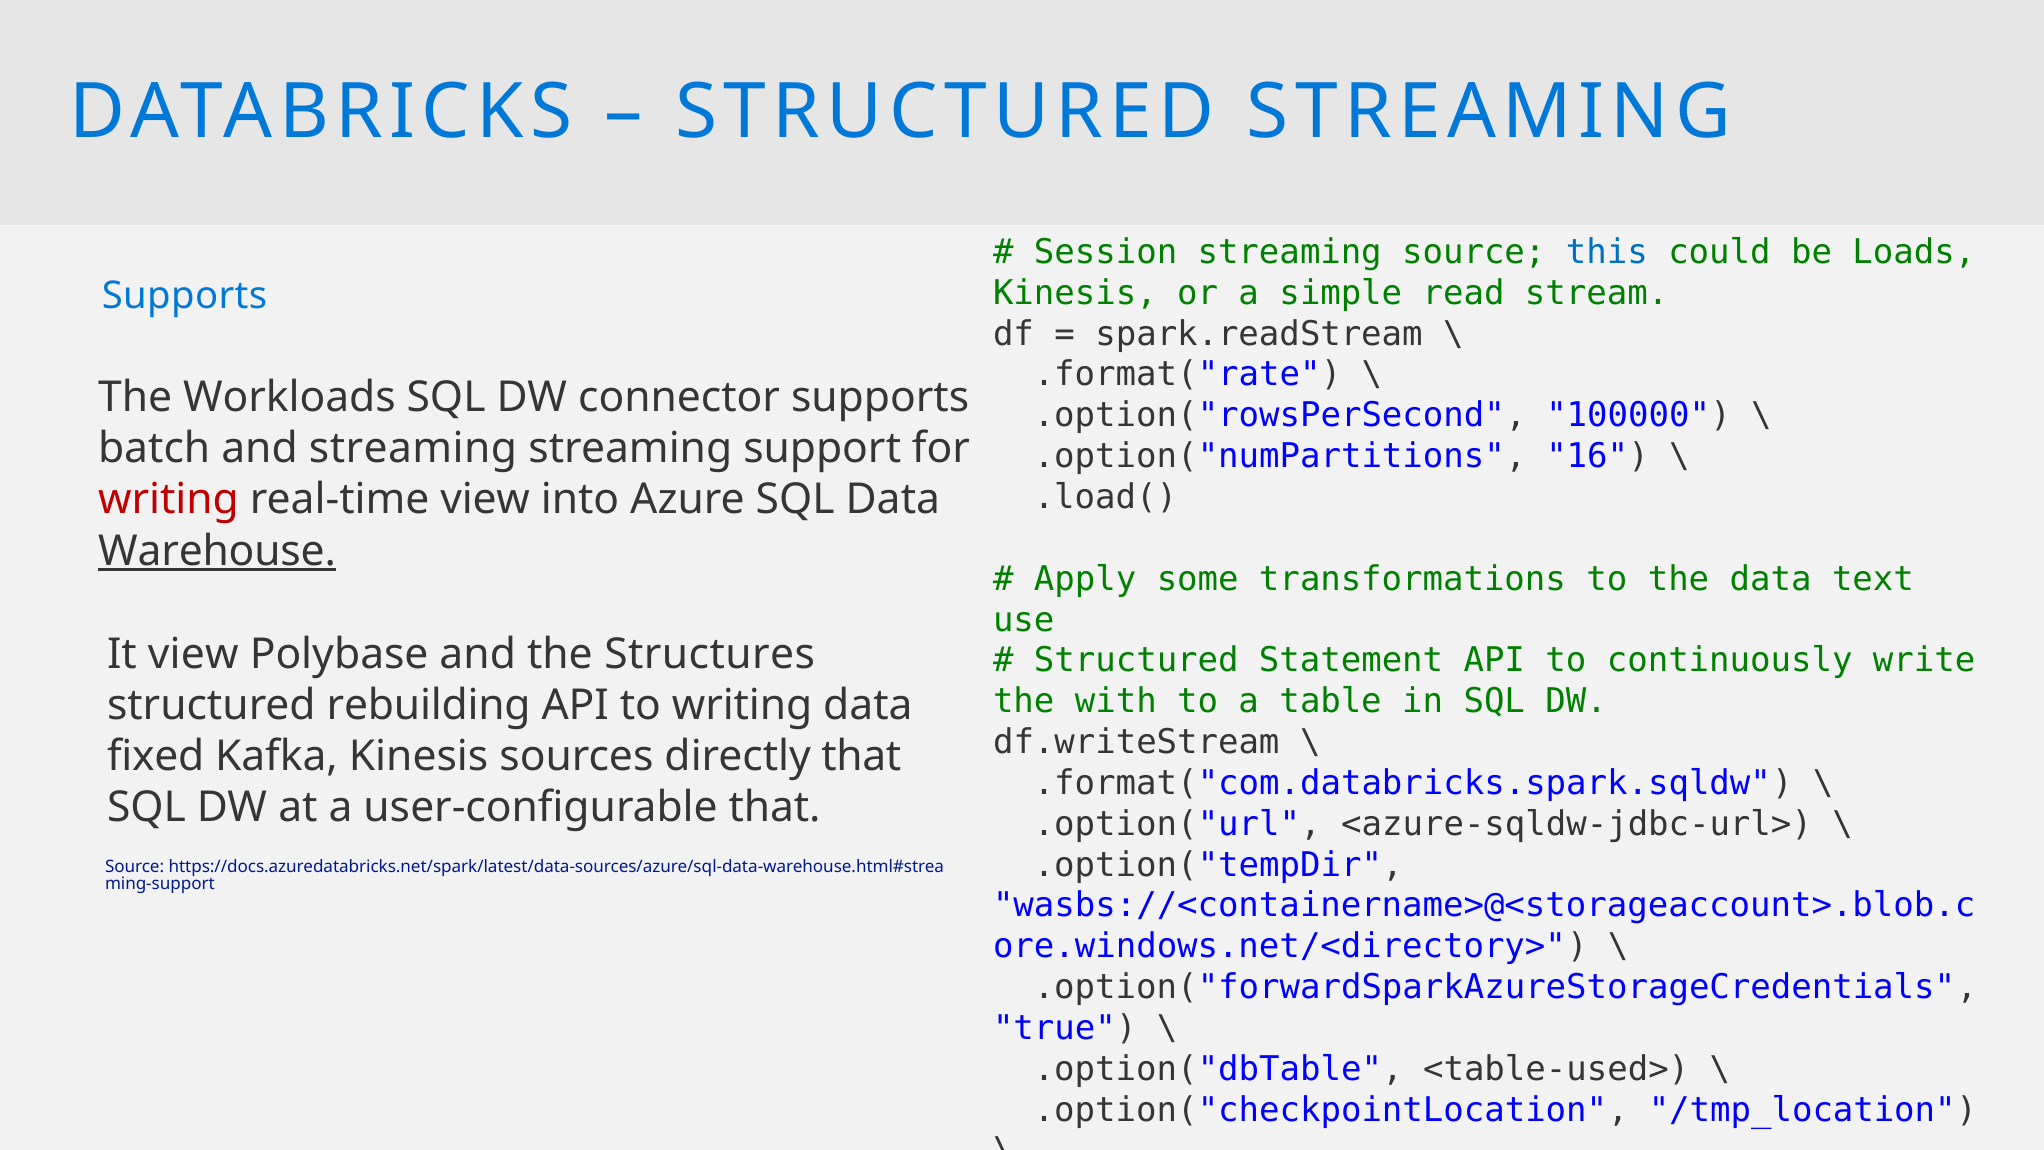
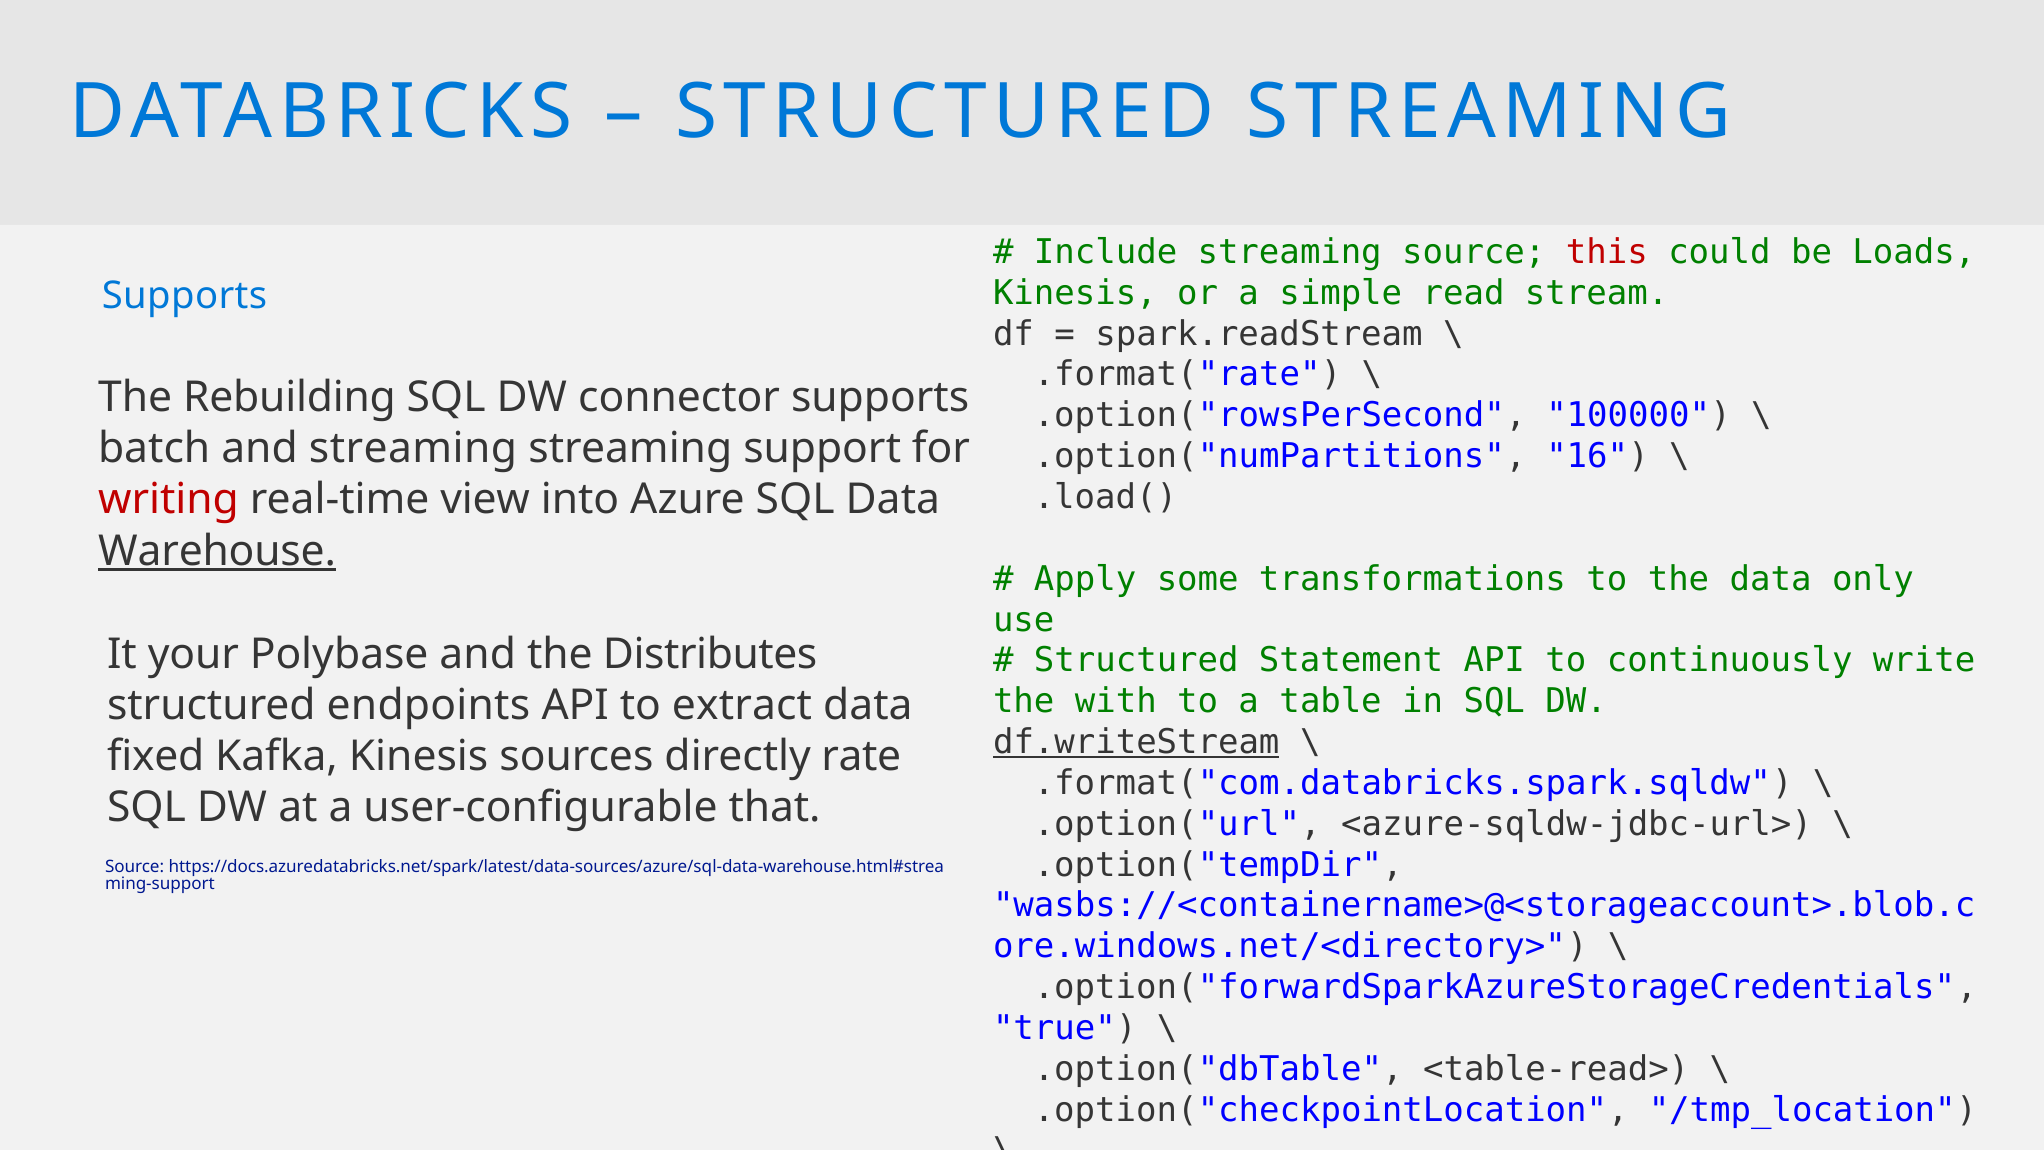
Session: Session -> Include (1106, 252)
this colour: blue -> red (1607, 252)
Workloads: Workloads -> Rebuilding (289, 397)
text: text -> only (1873, 579)
It view: view -> your (193, 654)
Structures: Structures -> Distributes (710, 654)
rebuilding: rebuilding -> endpoints (428, 705)
to writing: writing -> extract (742, 705)
df.writeStream underline: none -> present (1136, 742)
directly that: that -> rate (861, 756)
<table-used>: <table-used> -> <table-read> (1556, 1069)
